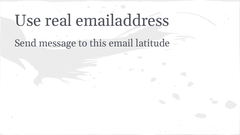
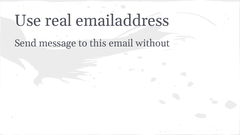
latitude: latitude -> without (153, 43)
